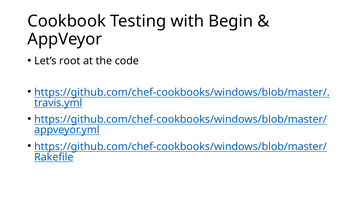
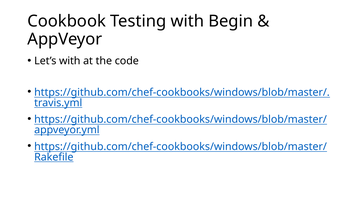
Let’s root: root -> with (70, 61)
